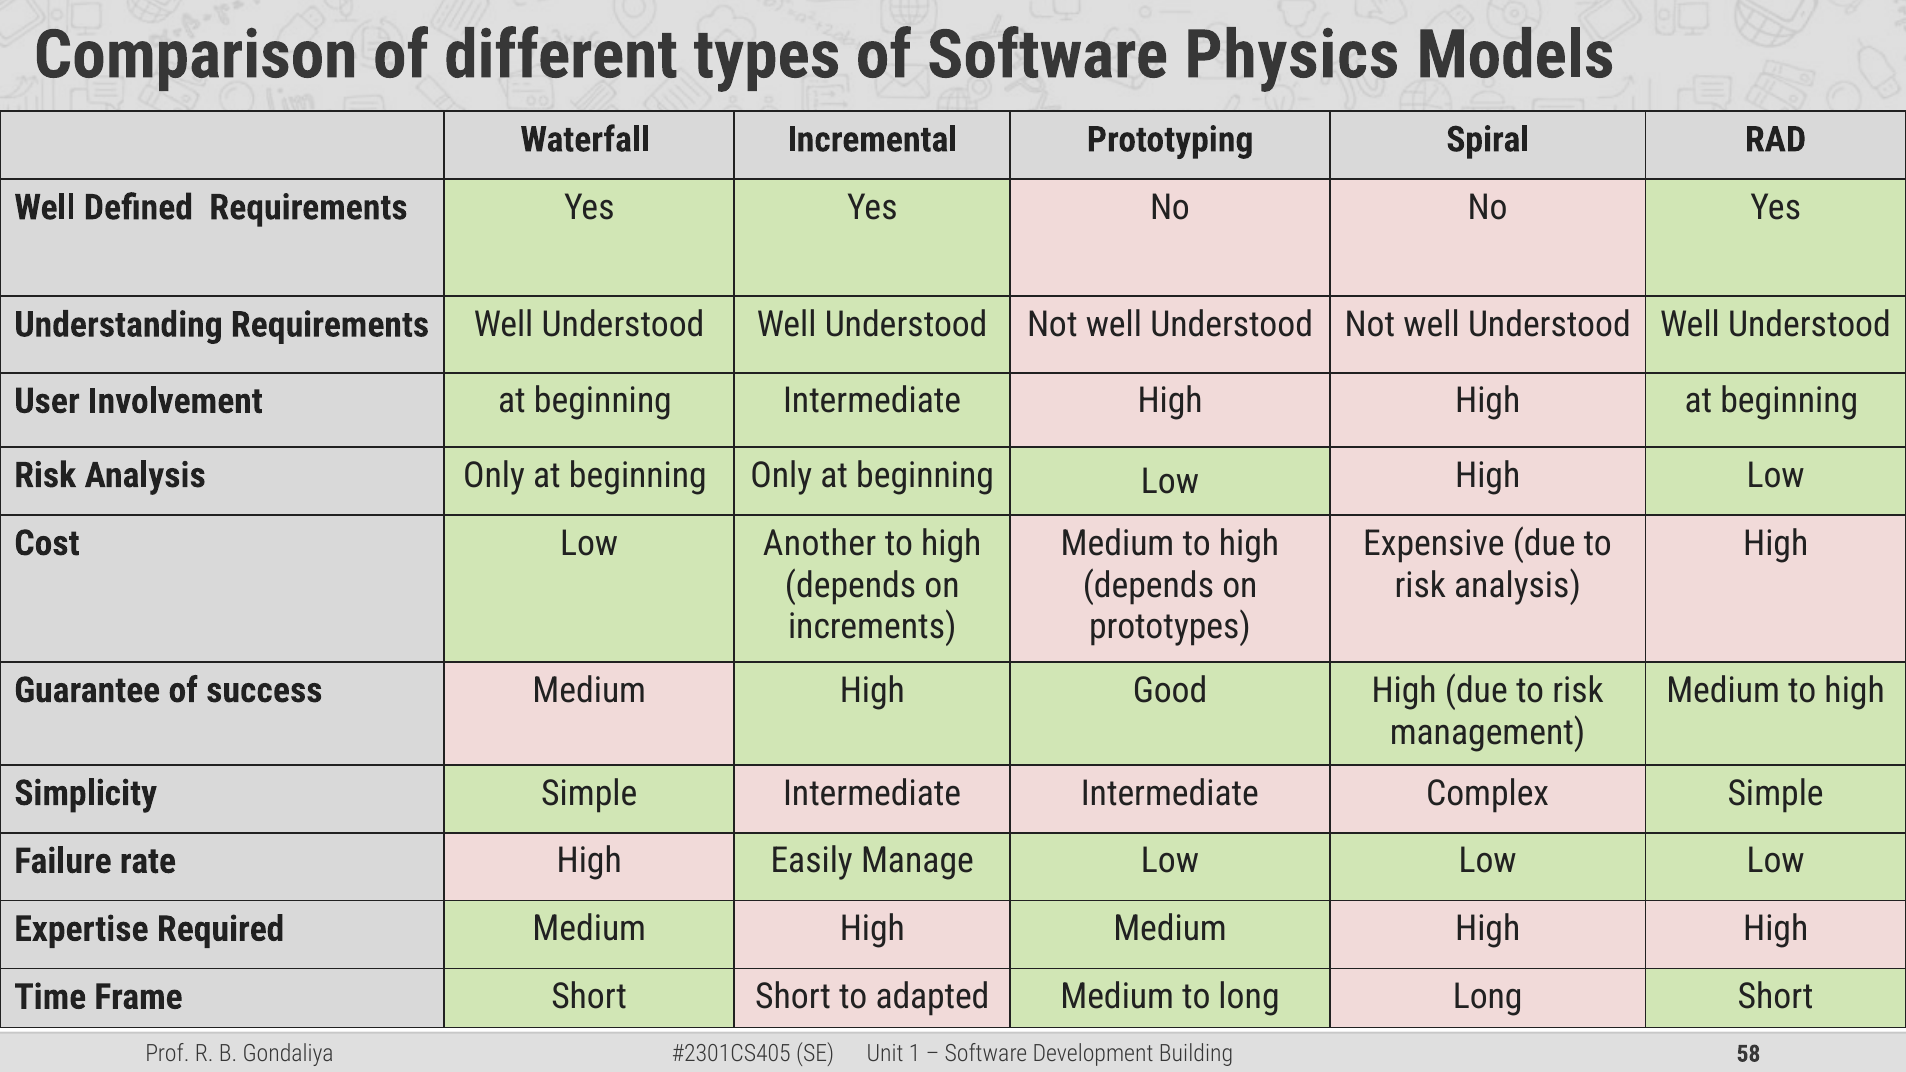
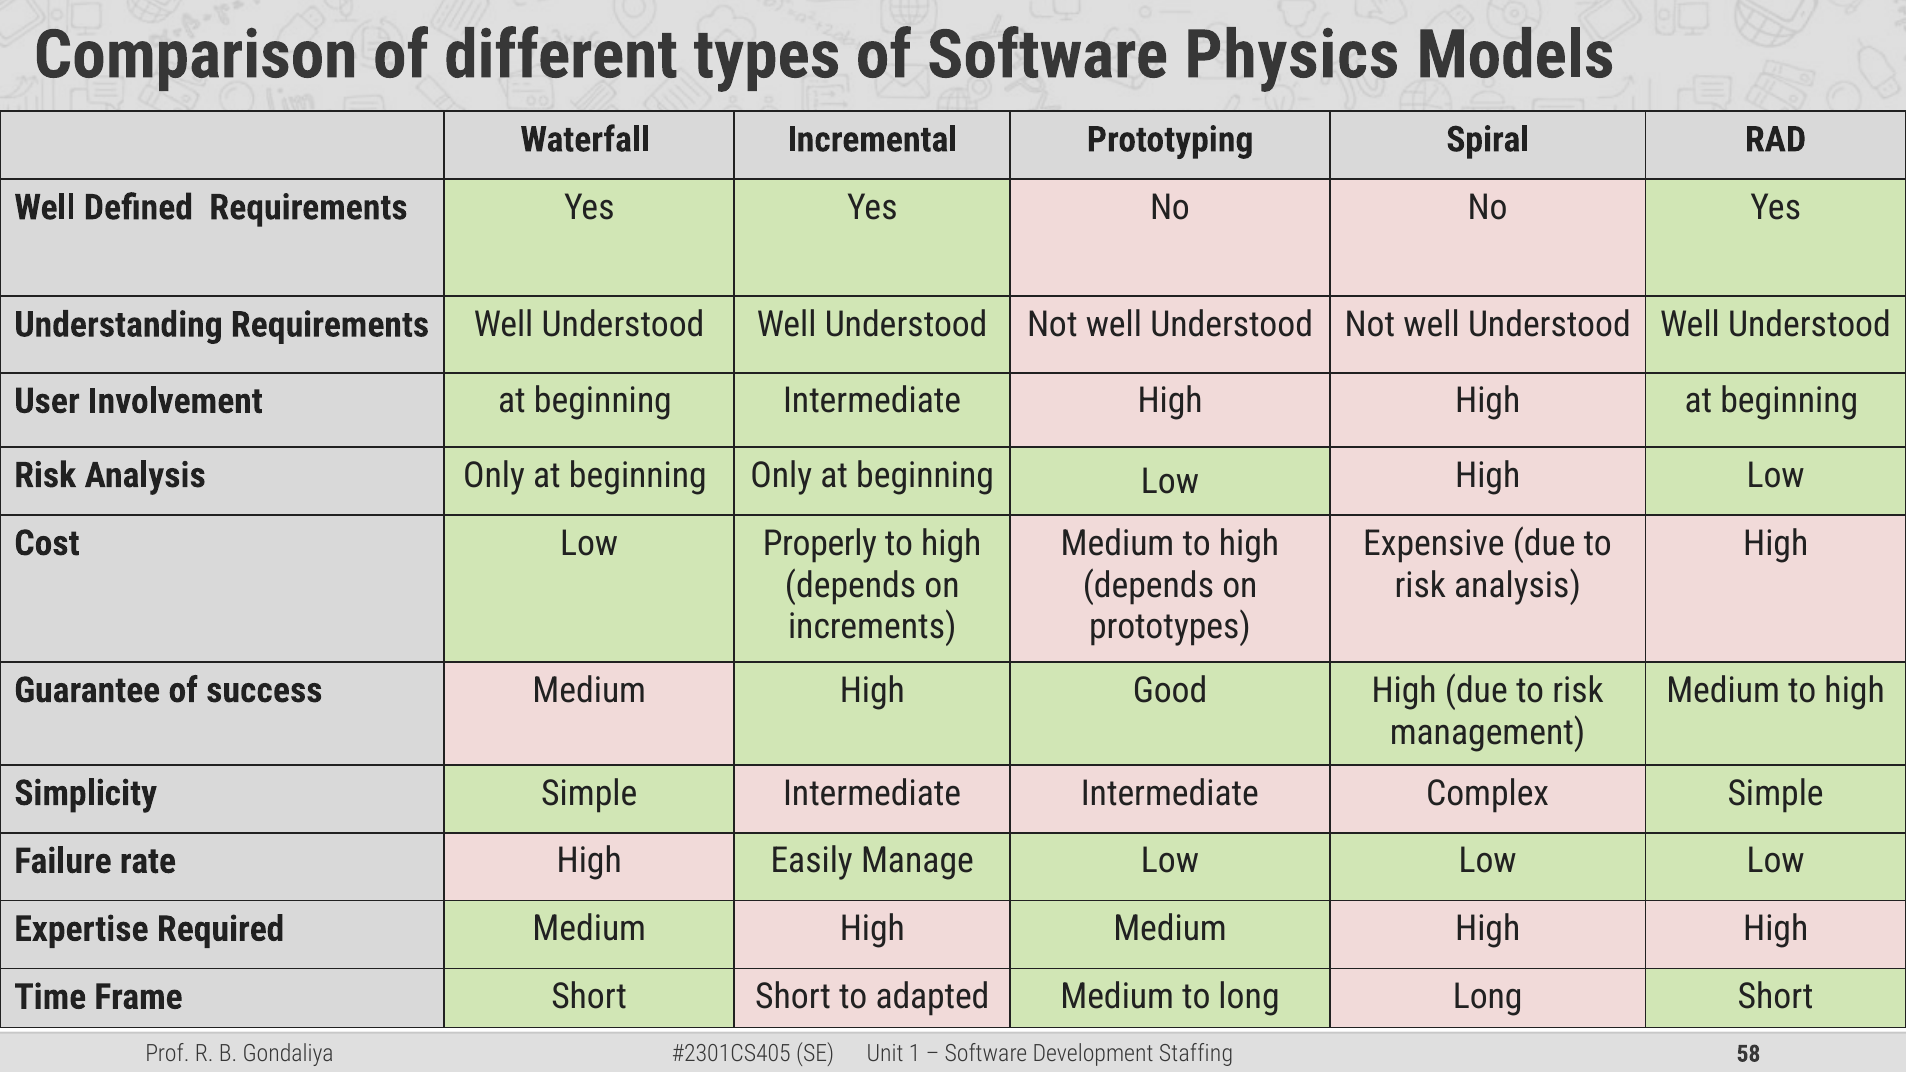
Another: Another -> Properly (820, 543)
Building: Building -> Staffing (1196, 1054)
